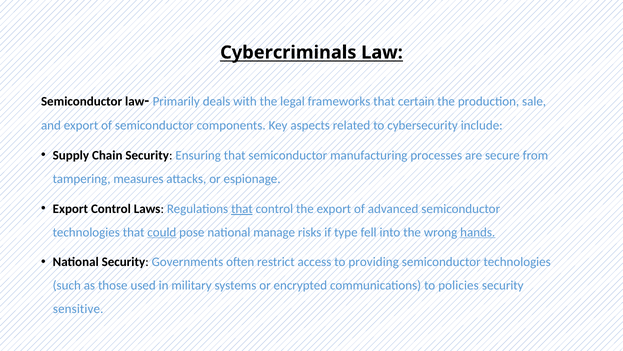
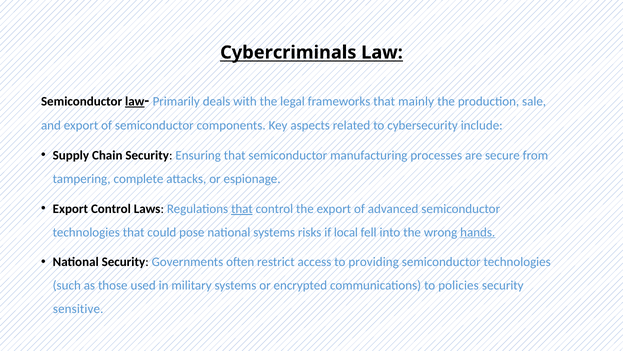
law underline: none -> present (135, 101)
certain: certain -> mainly (416, 101)
measures: measures -> complete (138, 179)
could underline: present -> none (162, 232)
national manage: manage -> systems (274, 232)
type: type -> local (346, 232)
